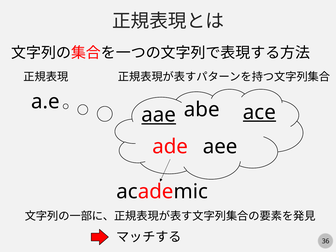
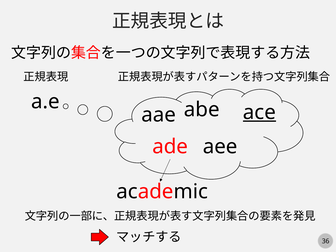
aae underline: present -> none (159, 115)
